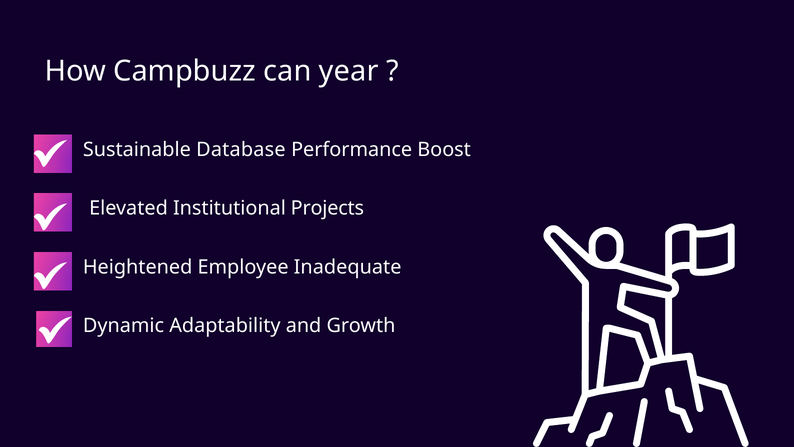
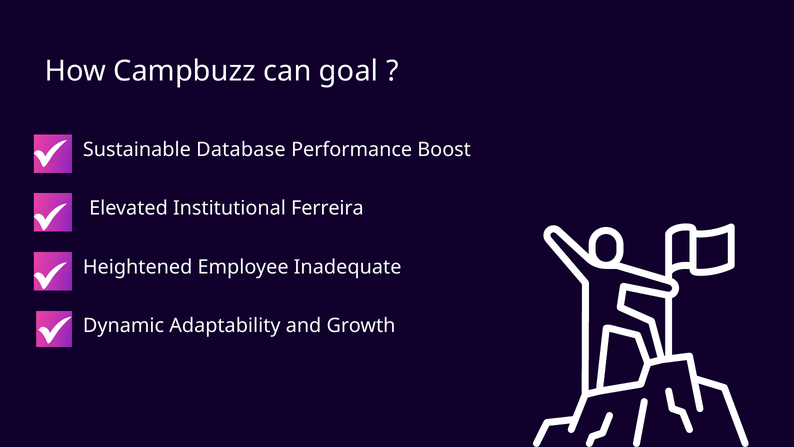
year: year -> goal (349, 71)
Projects: Projects -> Ferreira (327, 208)
